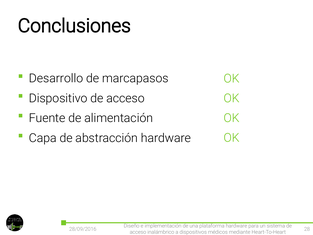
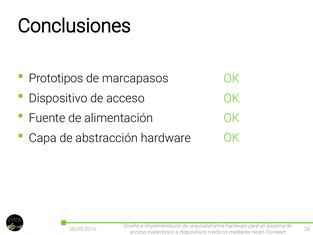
Desarrollo: Desarrollo -> Prototipos (56, 78)
